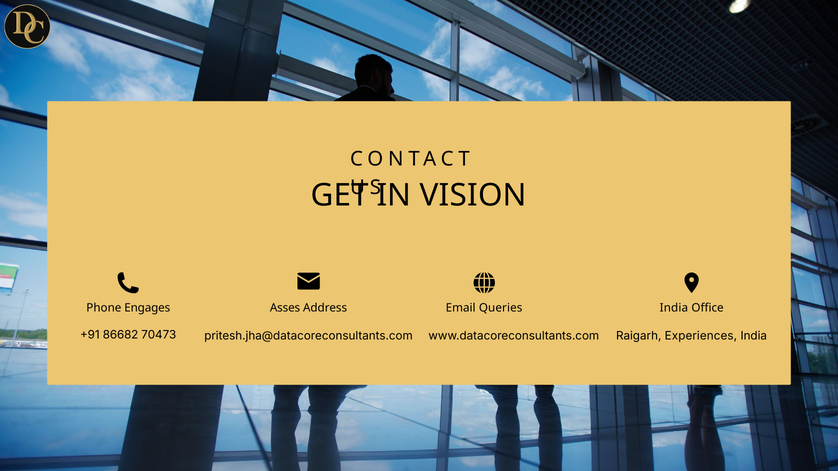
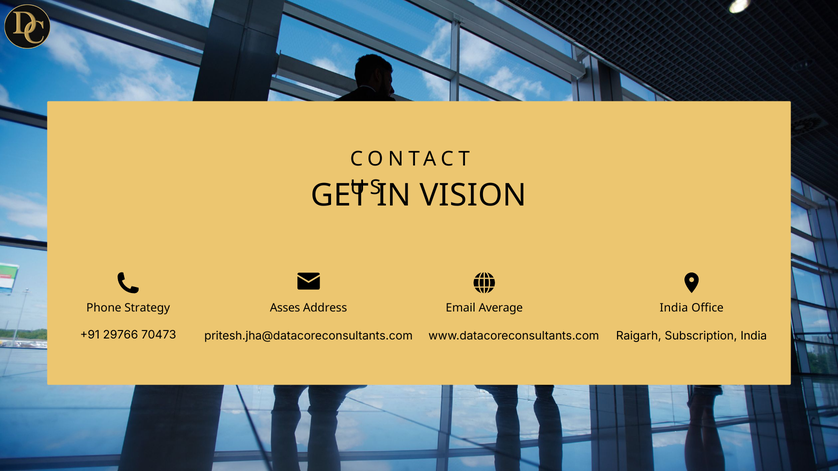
Engages: Engages -> Strategy (147, 308)
Queries: Queries -> Average (501, 308)
86682: 86682 -> 29766 (121, 335)
Experiences: Experiences -> Subscription (701, 336)
